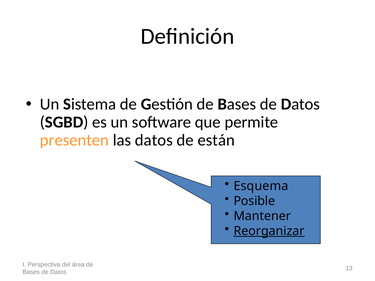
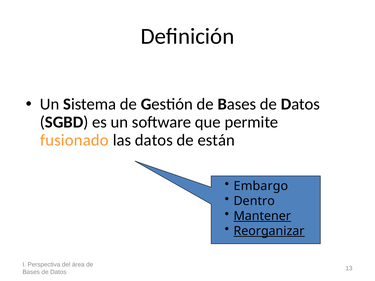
presenten: presenten -> fusionado (74, 140)
Esquema: Esquema -> Embargo (261, 186)
Posible: Posible -> Dentro (254, 201)
Mantener underline: none -> present (262, 216)
